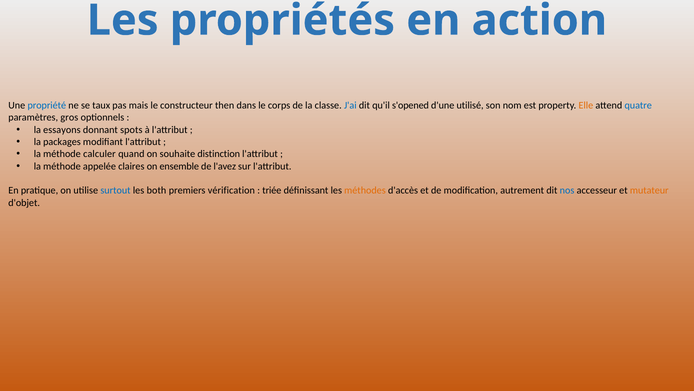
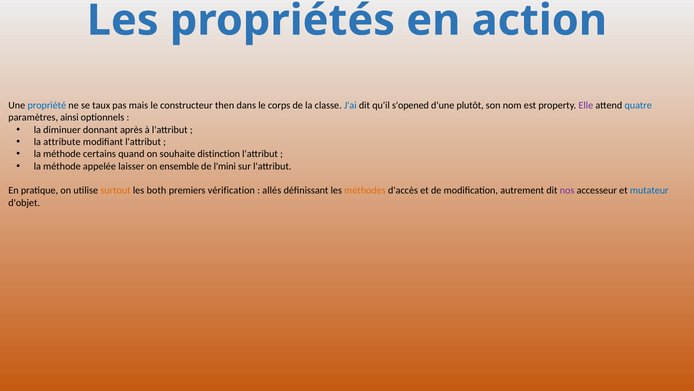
utilisé: utilisé -> plutôt (470, 105)
Elle colour: orange -> purple (586, 105)
gros: gros -> ainsi (69, 117)
essayons: essayons -> diminuer (62, 130)
spots: spots -> après (131, 130)
packages: packages -> attribute (62, 142)
calculer: calculer -> certains (99, 154)
claires: claires -> laisser (131, 166)
l'avez: l'avez -> l'mini (225, 166)
surtout colour: blue -> orange (115, 190)
triée: triée -> allés (272, 190)
nos colour: blue -> purple (567, 190)
mutateur colour: orange -> blue (649, 190)
